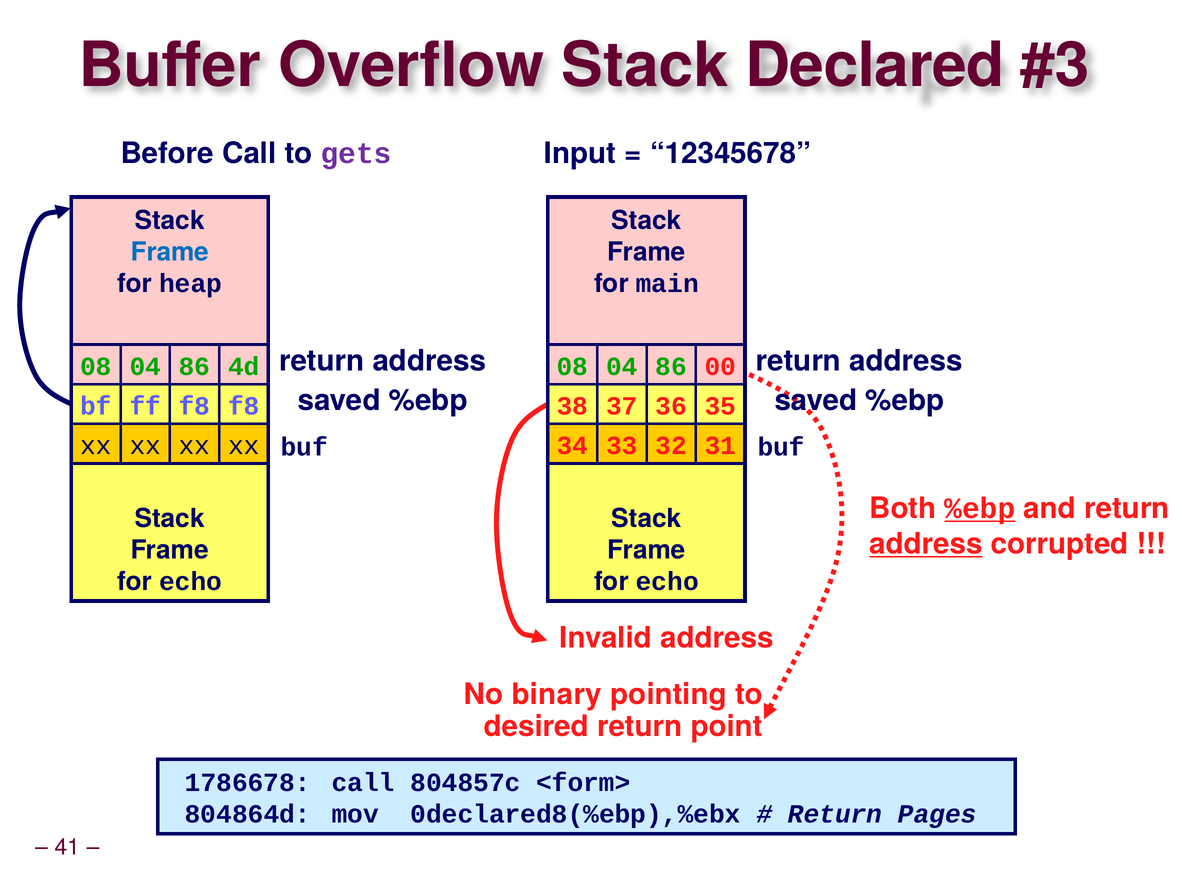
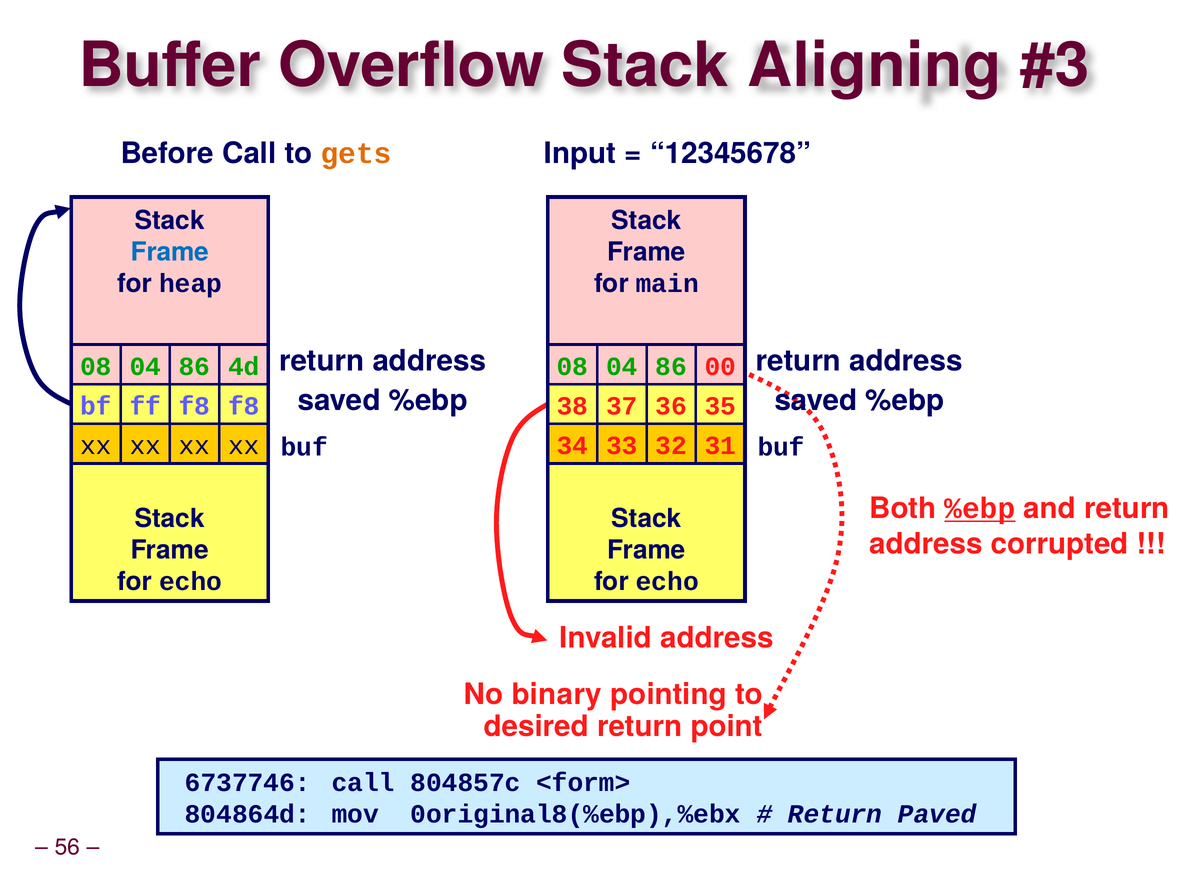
Declared: Declared -> Aligning (874, 66)
gets colour: purple -> orange (356, 154)
address underline: present -> none (926, 544)
1786678: 1786678 -> 6737746 (248, 783)
0declared8(%ebp),%ebx: 0declared8(%ebp),%ebx -> 0original8(%ebp),%ebx (575, 814)
Pages: Pages -> Paved (937, 814)
41: 41 -> 56 (67, 847)
